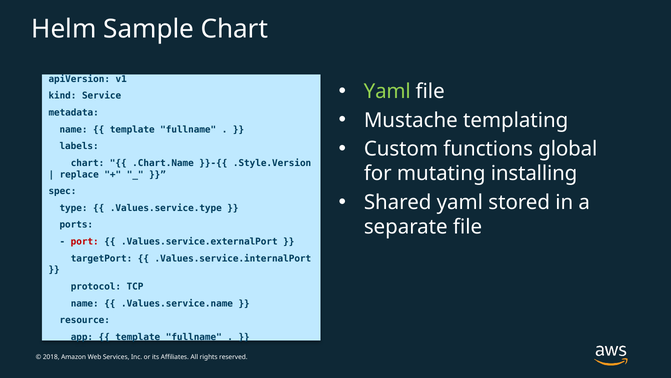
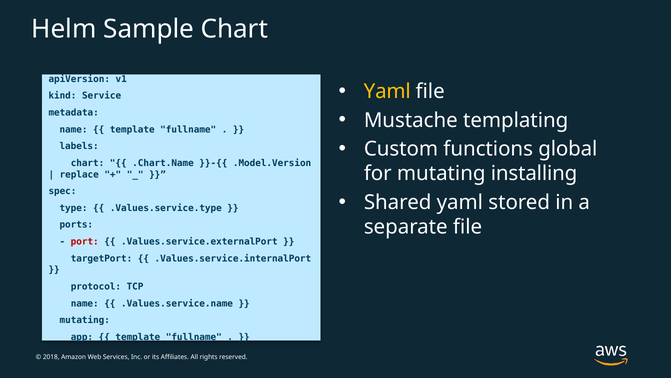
Yaml colour: light green -> yellow (387, 91)
.Style.Version: .Style.Version -> .Model.Version (272, 163)
resource: resource -> mutating (85, 320)
